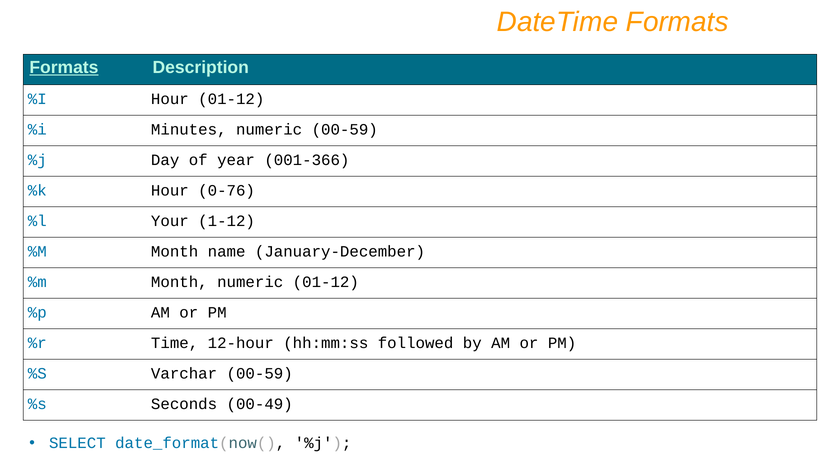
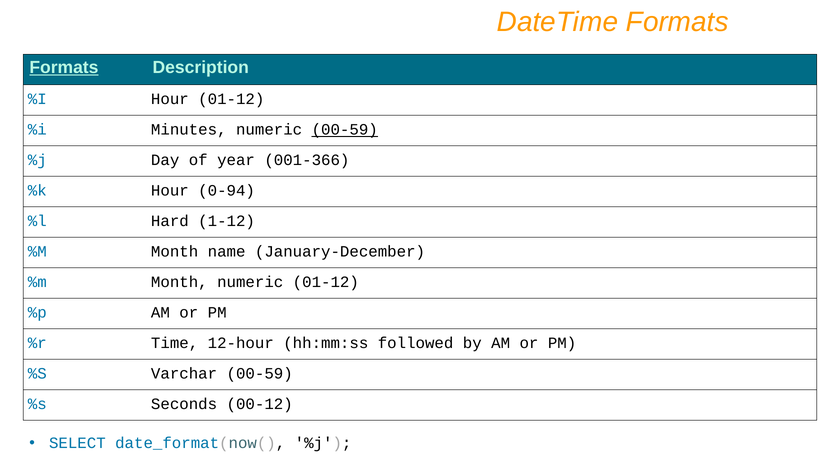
00-59 underline: none -> present (345, 129)
0-76: 0-76 -> 0-94 (227, 190)
Your: Your -> Hard (170, 221)
00-49: 00-49 -> 00-12 (260, 404)
